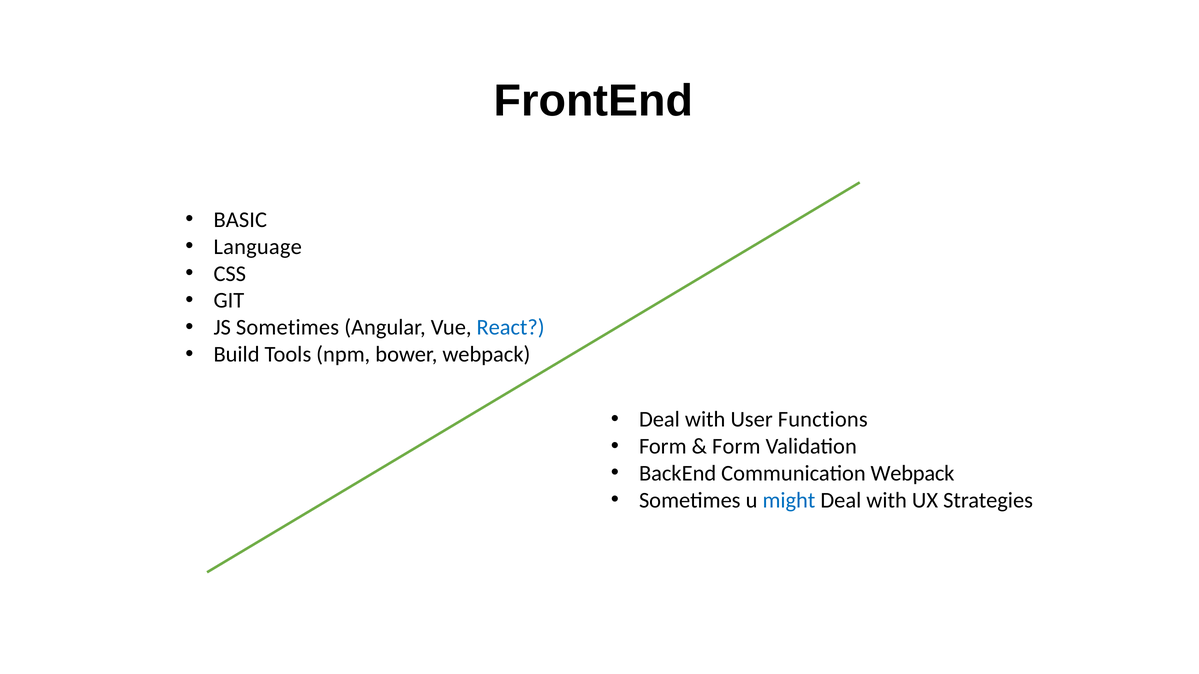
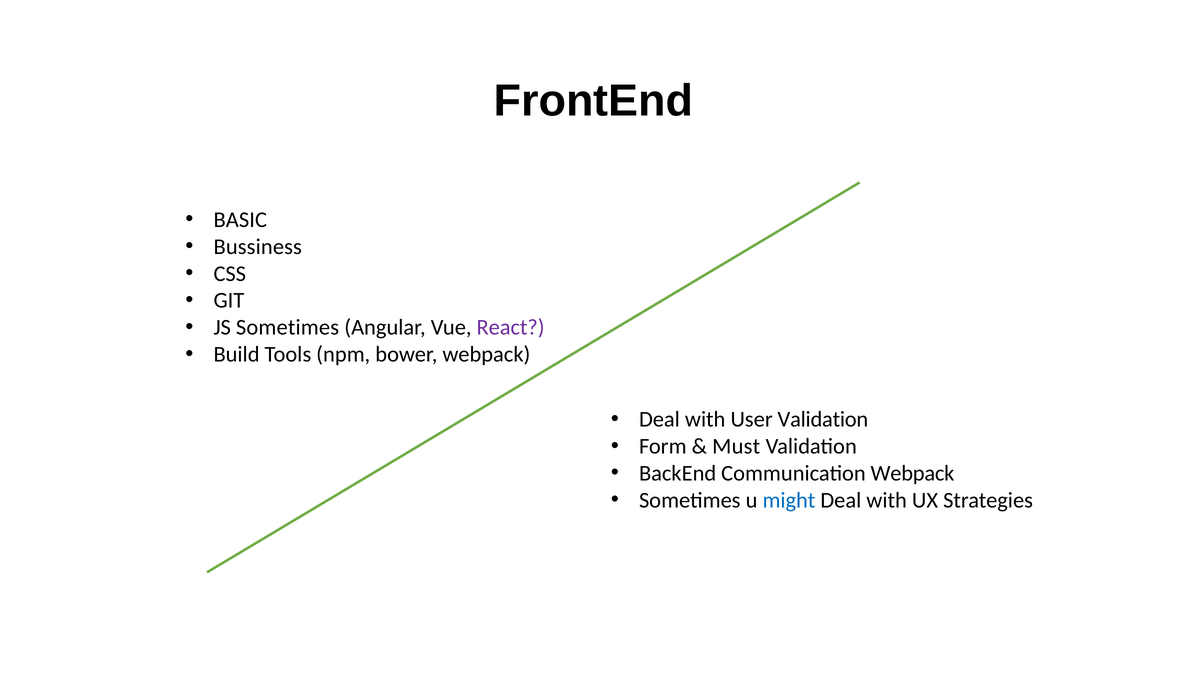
Language: Language -> Bussiness (258, 247)
React colour: blue -> purple (511, 328)
User Functions: Functions -> Validation (823, 420)
Form: Form -> Must (736, 447)
